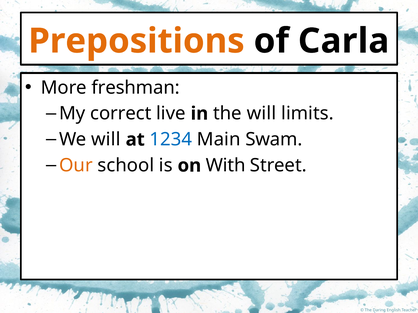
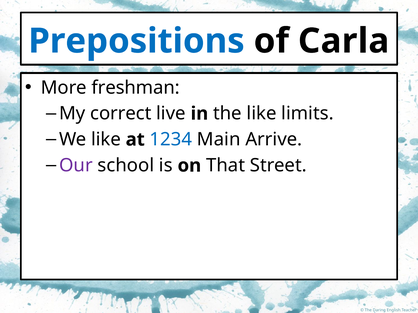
Prepositions colour: orange -> blue (136, 41)
the will: will -> like (262, 114)
We will: will -> like (106, 140)
Swam: Swam -> Arrive (274, 140)
Our colour: orange -> purple (76, 166)
With: With -> That (226, 166)
